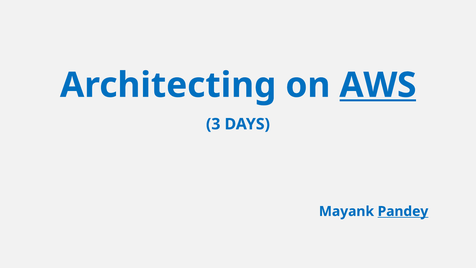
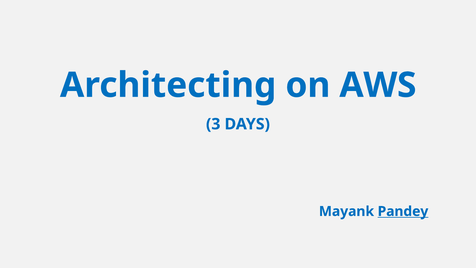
AWS underline: present -> none (378, 85)
